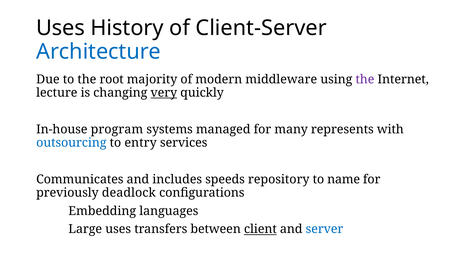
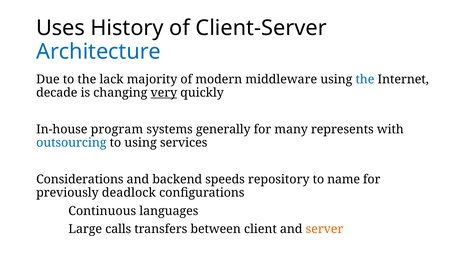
root: root -> lack (112, 80)
the colour: purple -> blue (365, 80)
lecture: lecture -> decade (57, 93)
managed: managed -> generally (223, 129)
to entry: entry -> using (141, 143)
Communicates: Communicates -> Considerations (80, 179)
includes: includes -> backend (177, 179)
Embedding: Embedding -> Continuous (102, 211)
Large uses: uses -> calls (118, 229)
client underline: present -> none (260, 229)
server colour: blue -> orange (324, 229)
